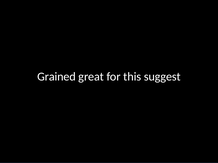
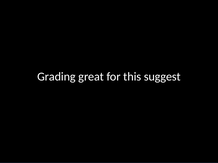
Grained: Grained -> Grading (56, 77)
